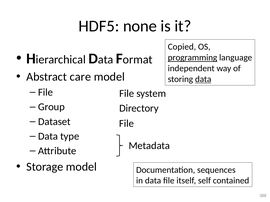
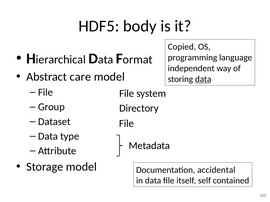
none: none -> body (140, 26)
programming underline: present -> none (193, 58)
sequences: sequences -> accidental (216, 170)
